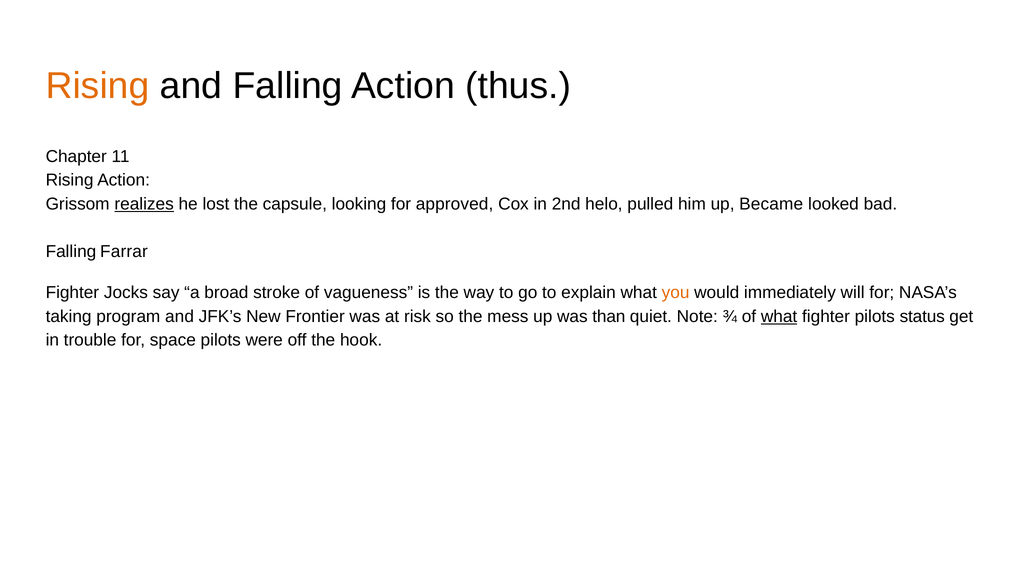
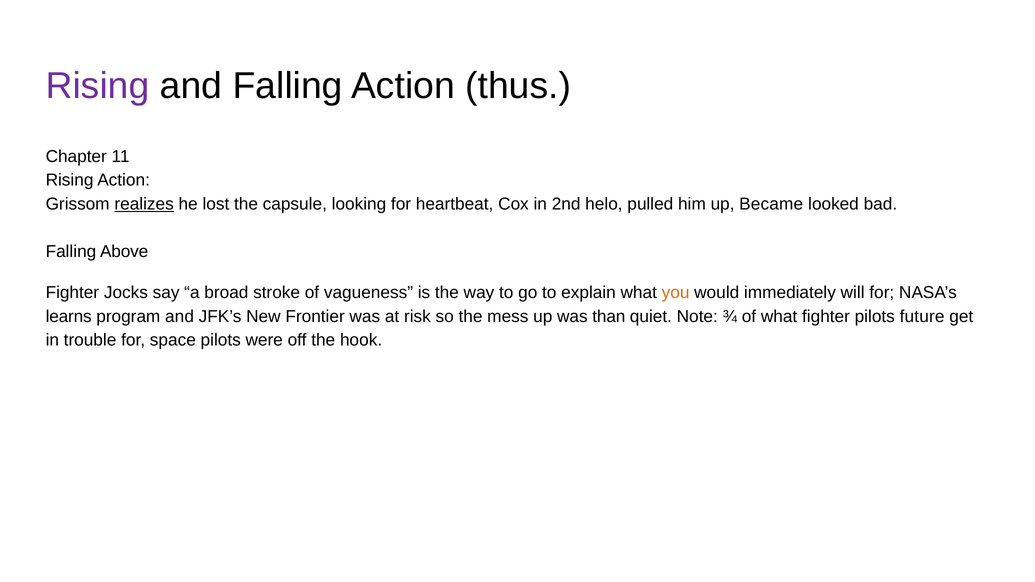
Rising colour: orange -> purple (98, 86)
approved: approved -> heartbeat (455, 204)
Farrar: Farrar -> Above (124, 252)
taking: taking -> learns (69, 317)
what underline: present -> none (779, 317)
status: status -> future (922, 317)
